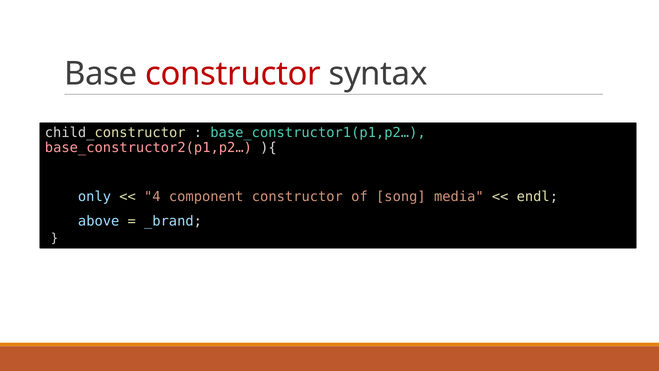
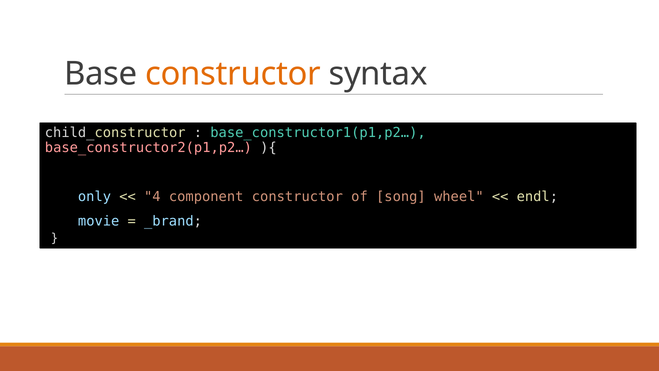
constructor colour: red -> orange (233, 74)
media: media -> wheel (459, 197)
above: above -> movie (99, 221)
